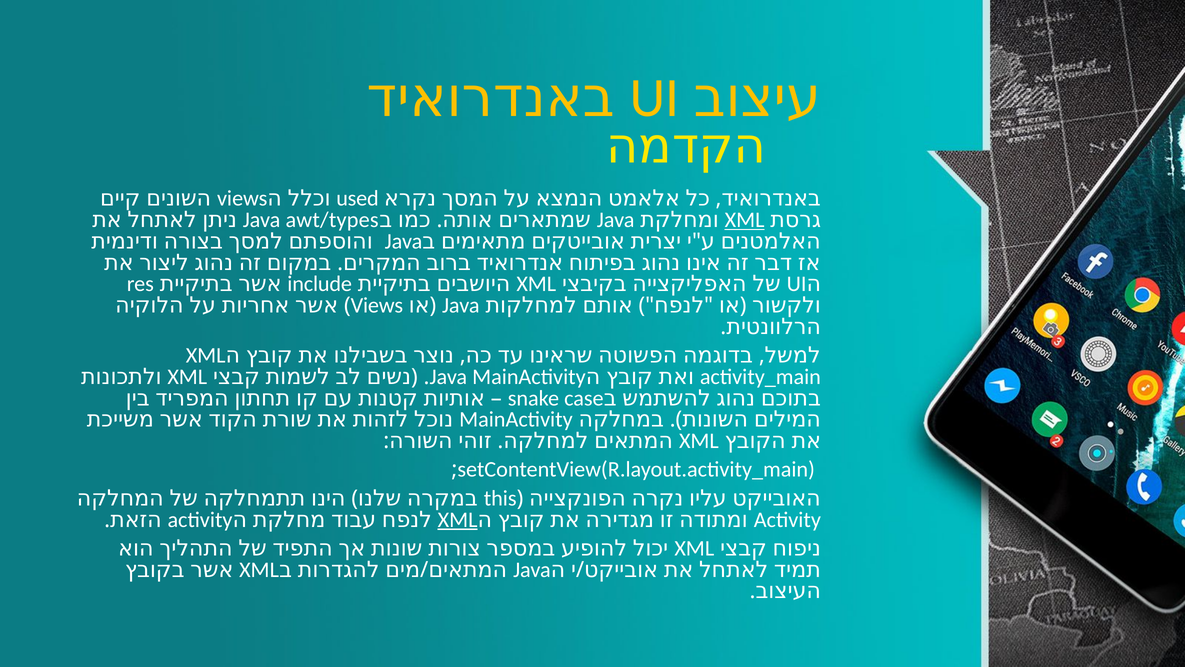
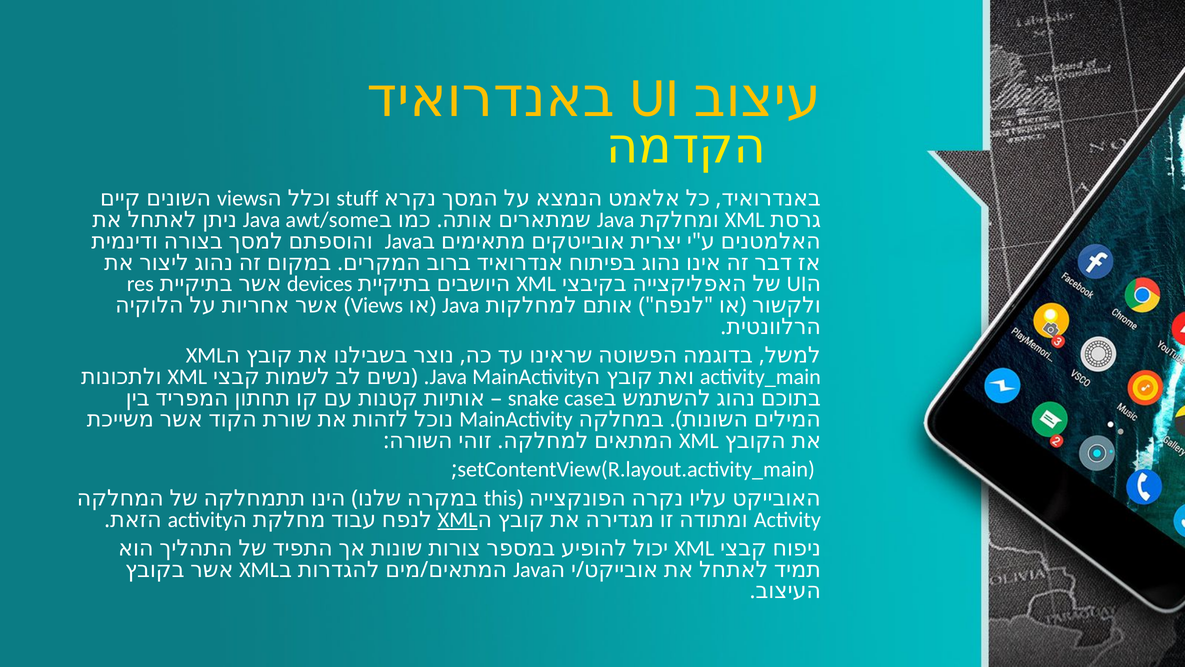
used: used -> stuff (357, 199)
awt/types: awt/types -> awt/some (332, 220)
XML underline: present -> none (745, 220)
include: include -> devices (320, 284)
